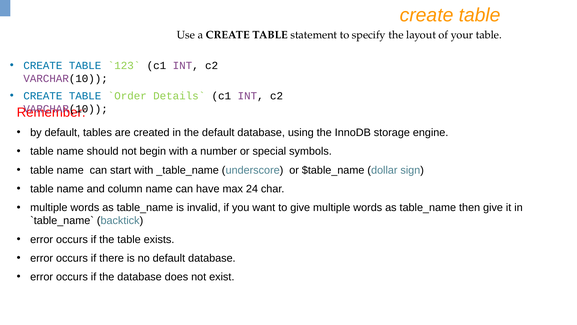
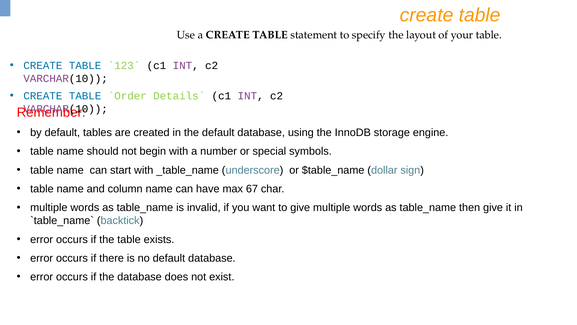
24: 24 -> 67 (252, 189)
